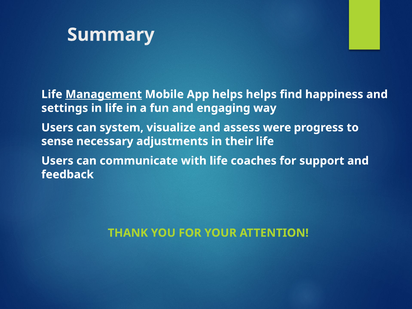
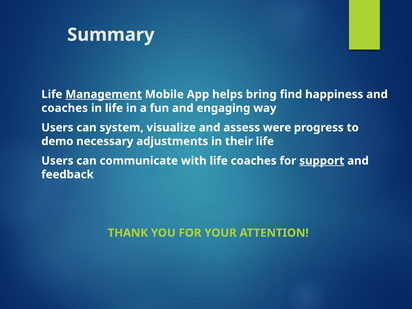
helps helps: helps -> bring (261, 94)
settings: settings -> coaches (65, 108)
sense: sense -> demo (57, 141)
support underline: none -> present (322, 161)
